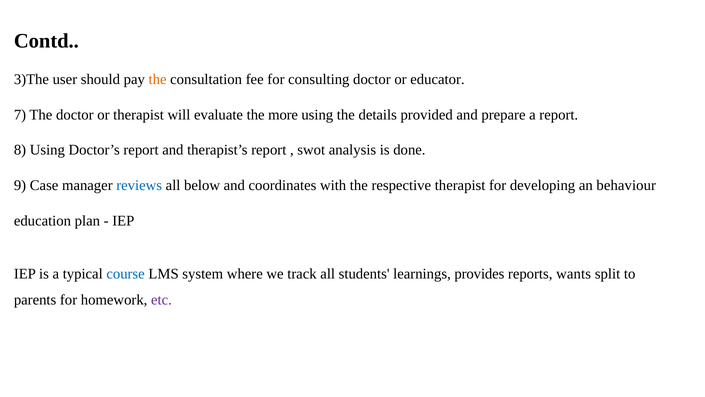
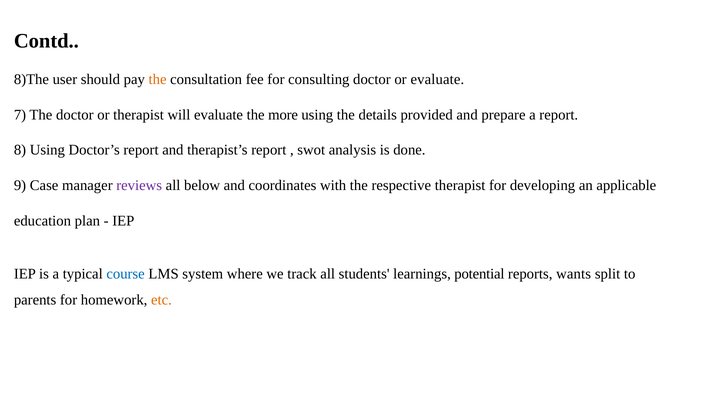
3)The: 3)The -> 8)The (31, 79)
or educator: educator -> evaluate (437, 79)
reviews colour: blue -> purple (139, 185)
behaviour: behaviour -> applicable (626, 185)
provides: provides -> potential (479, 273)
etc colour: purple -> orange (161, 300)
